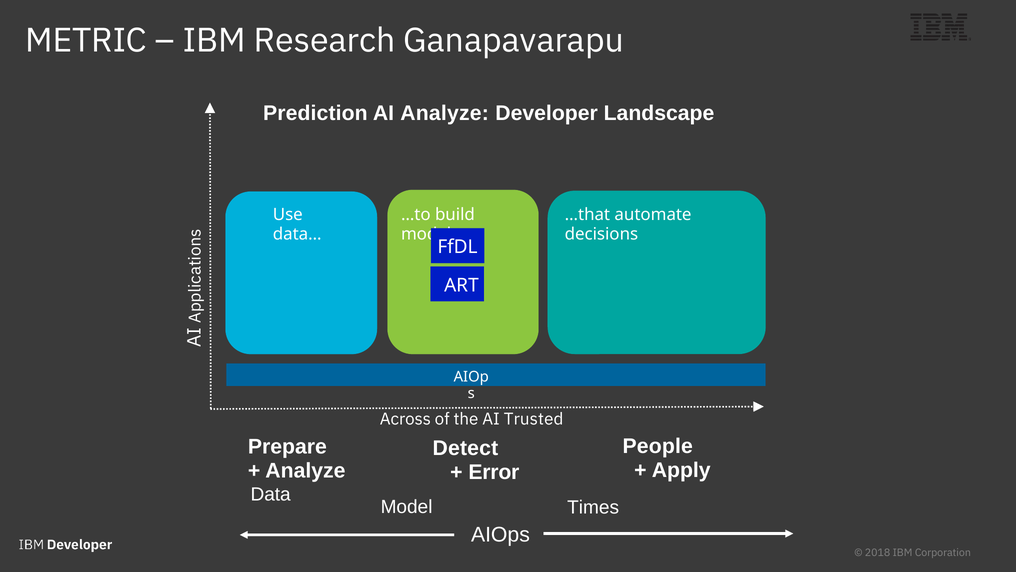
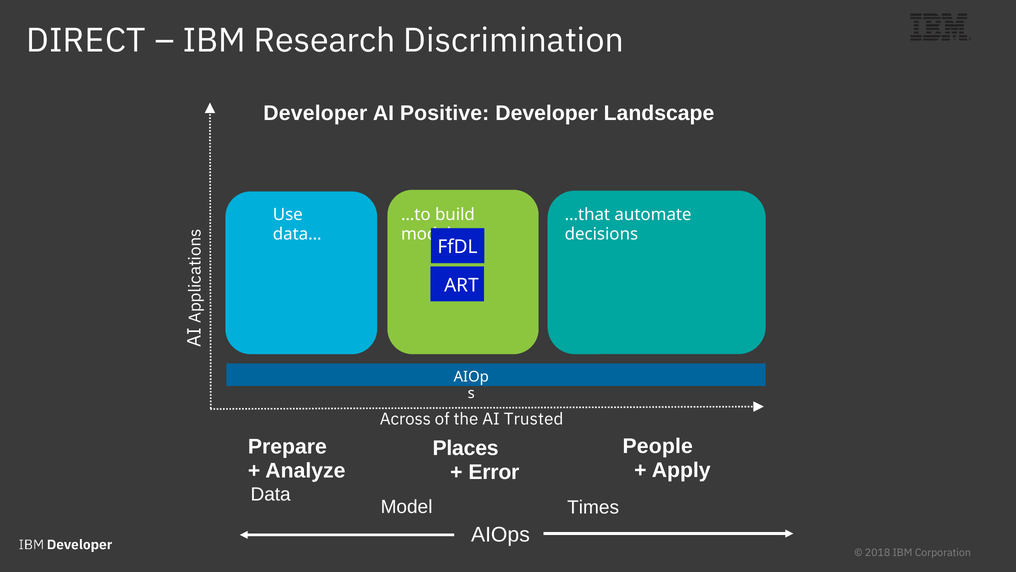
METRIC: METRIC -> DIRECT (86, 40)
Ganapavarapu: Ganapavarapu -> Discrimination (514, 40)
Prediction: Prediction -> Developer (315, 113)
AI Analyze: Analyze -> Positive (445, 113)
Detect: Detect -> Places (466, 448)
